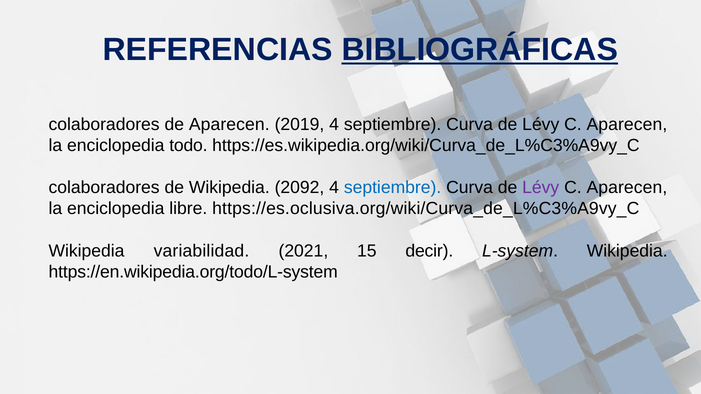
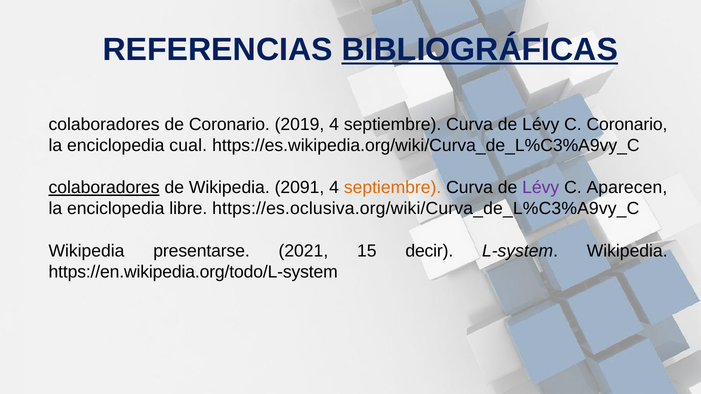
de Aparecen: Aparecen -> Coronario (229, 125)
Aparecen: Aparecen -> Coronario (627, 125)
todo: todo -> cual (188, 146)
colaboradores underline: none -> present (104, 188)
2092: 2092 -> 2091 (299, 188)
septiembre colour: blue -> orange (393, 188)
variabilidad: variabilidad -> presentarse (202, 251)
